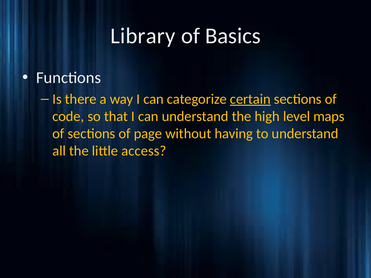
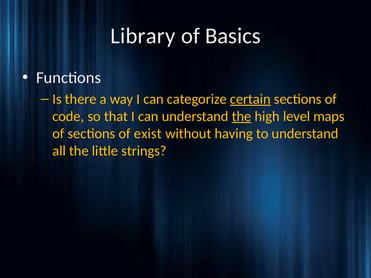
the underline: none -> present (242, 116)
page: page -> exist (148, 134)
access: access -> strings (144, 151)
